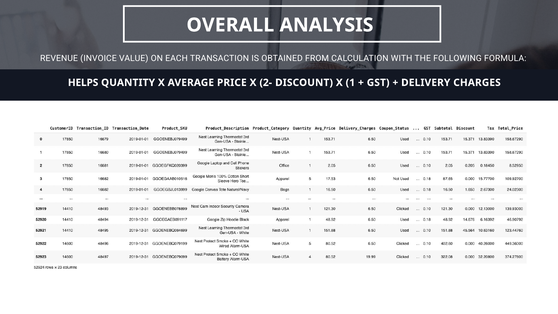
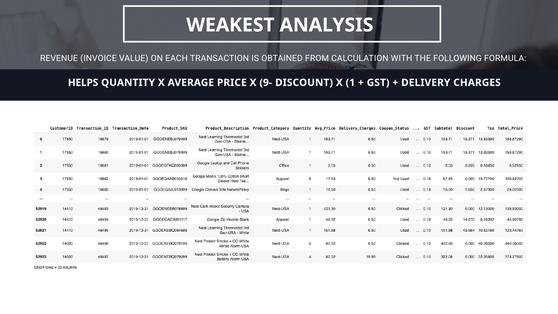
OVERALL: OVERALL -> WEAKEST (230, 25)
2-: 2- -> 9- (266, 83)
